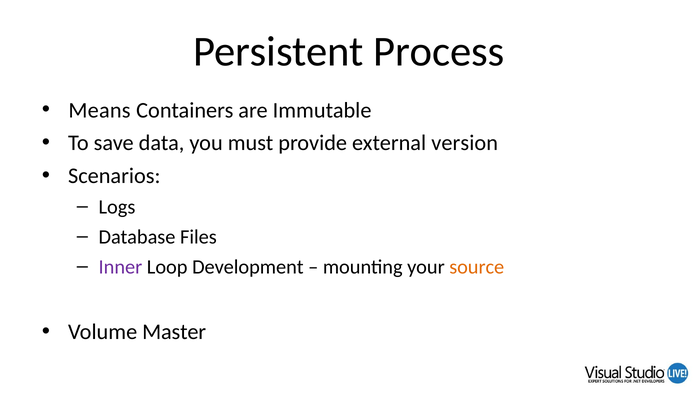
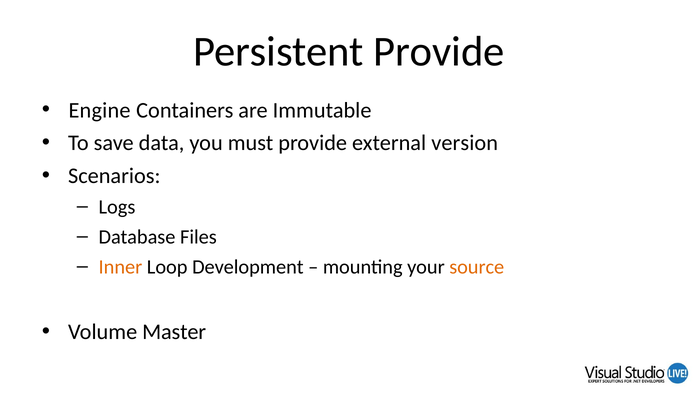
Persistent Process: Process -> Provide (439, 51)
Means: Means -> Engine (100, 110)
Inner colour: purple -> orange (120, 267)
